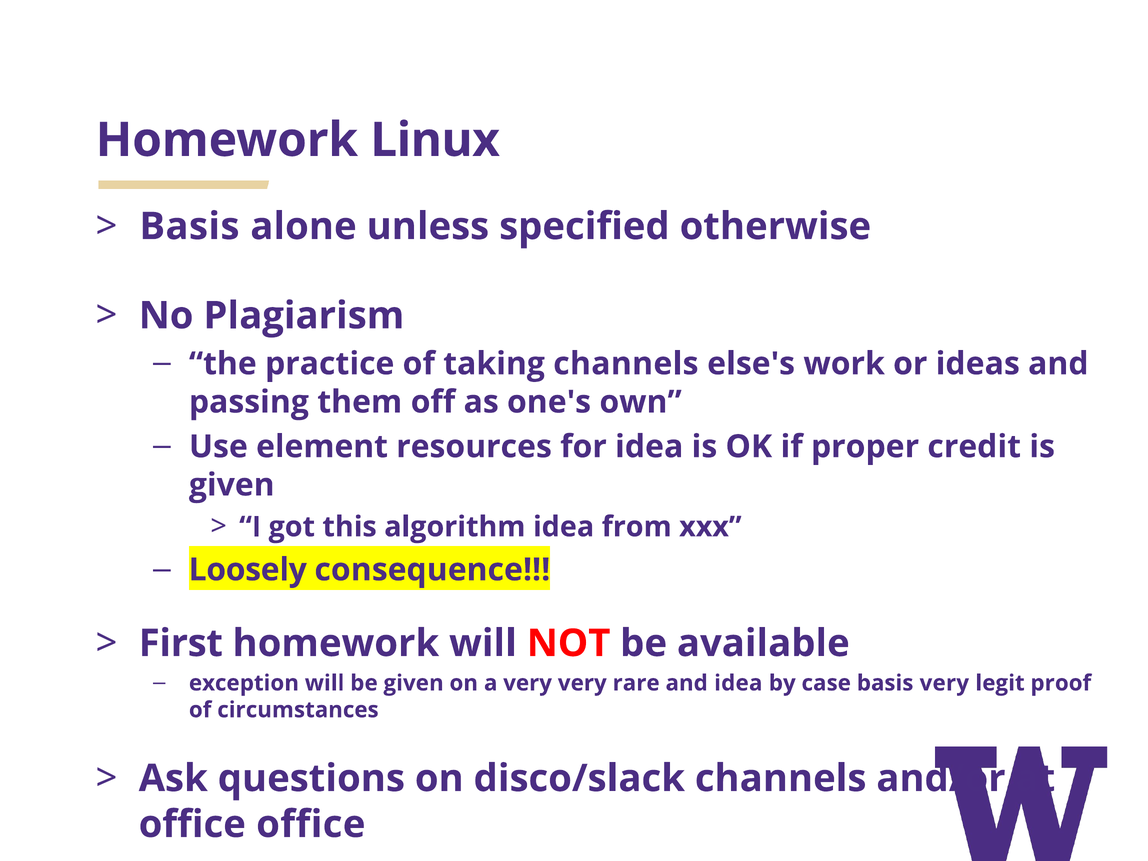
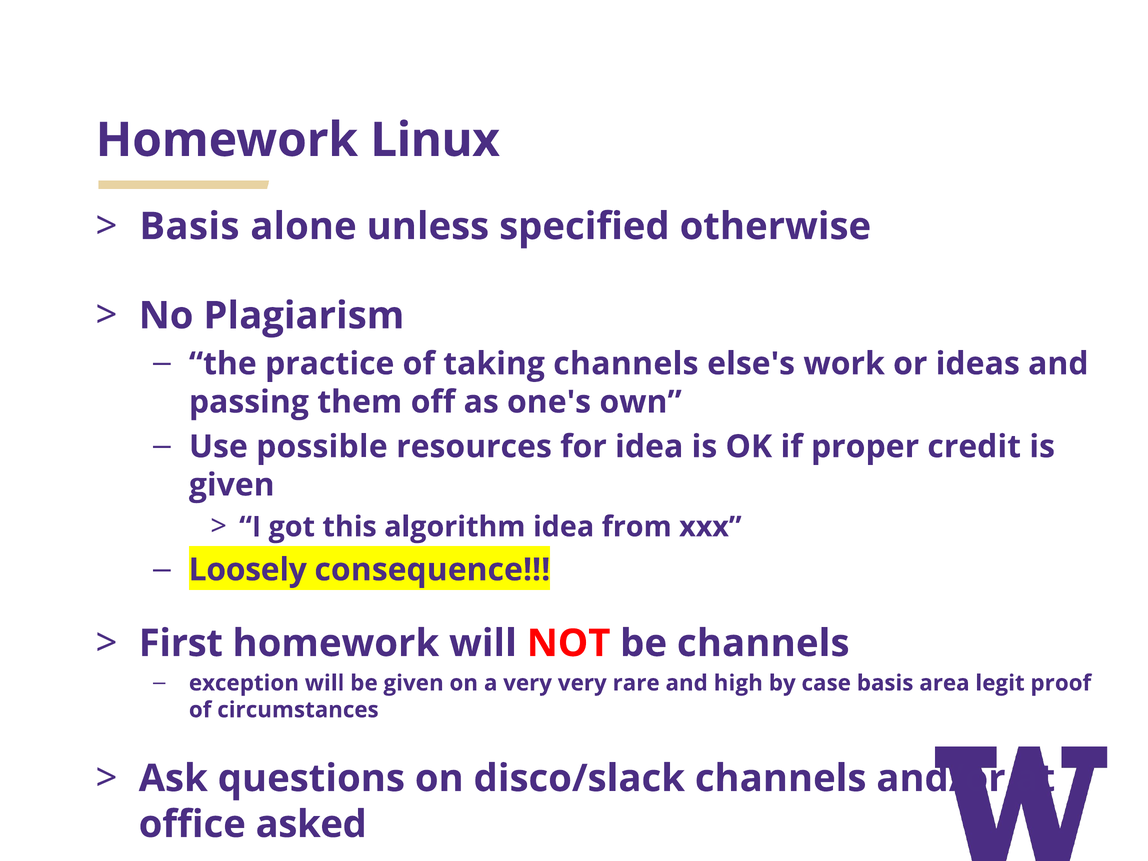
element: element -> possible (322, 447)
be available: available -> channels (763, 643)
and idea: idea -> high (738, 683)
basis very: very -> area (944, 683)
office office: office -> asked (311, 824)
